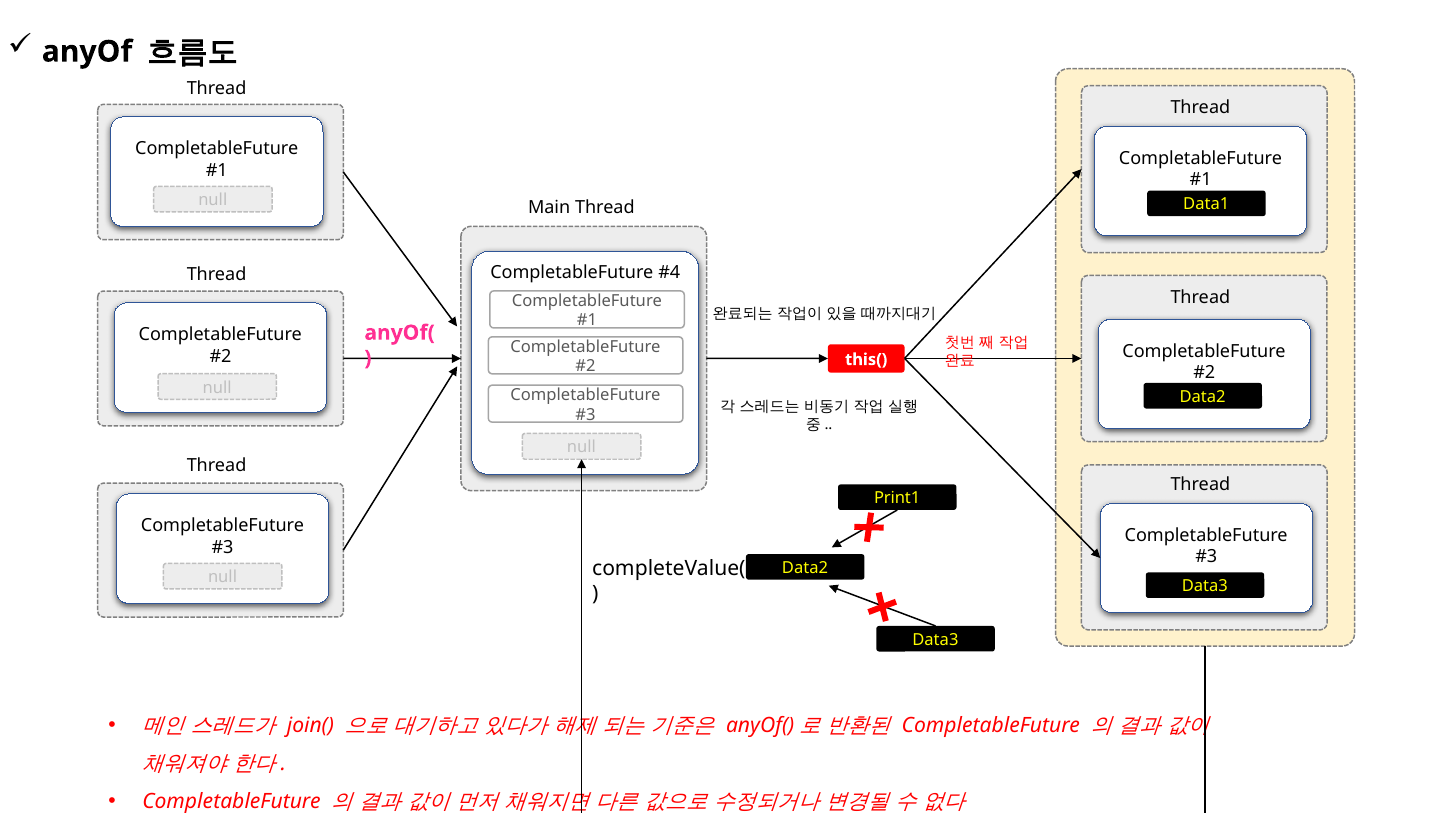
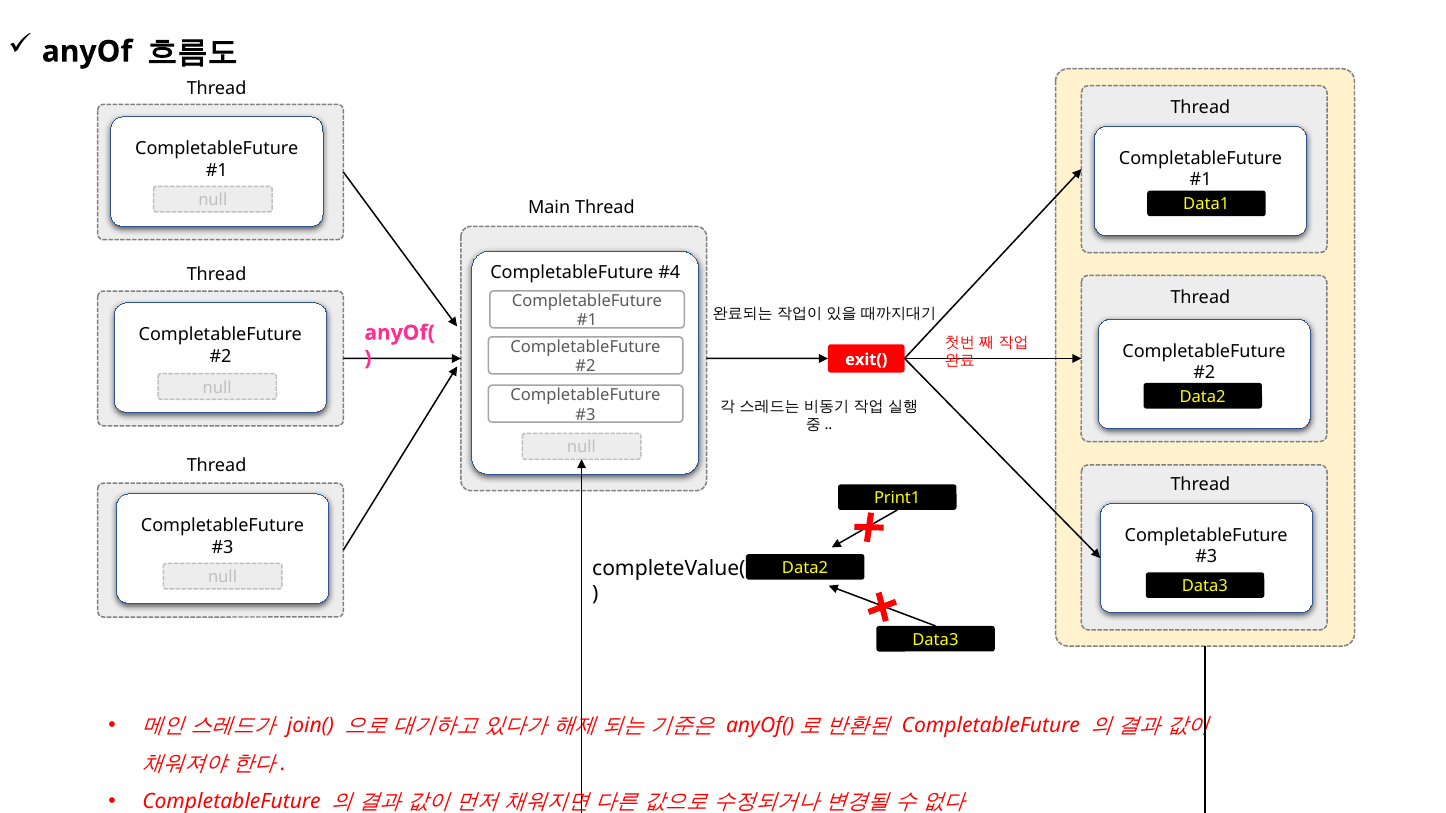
this(: this( -> exit( (866, 360)
